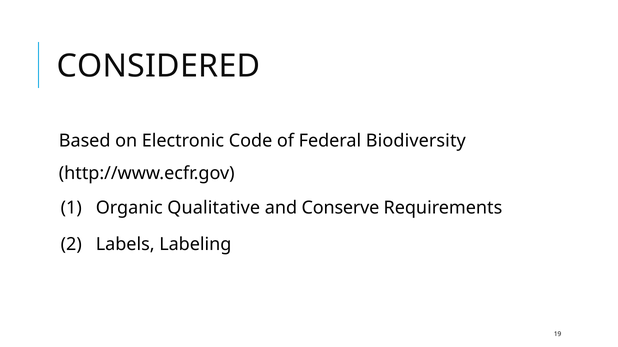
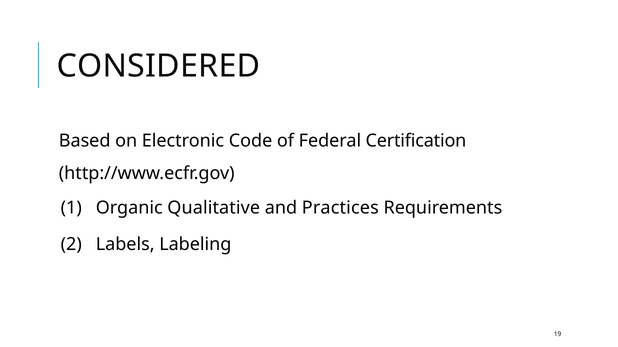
Biodiversity: Biodiversity -> Certification (416, 141)
Conserve: Conserve -> Practices (340, 208)
